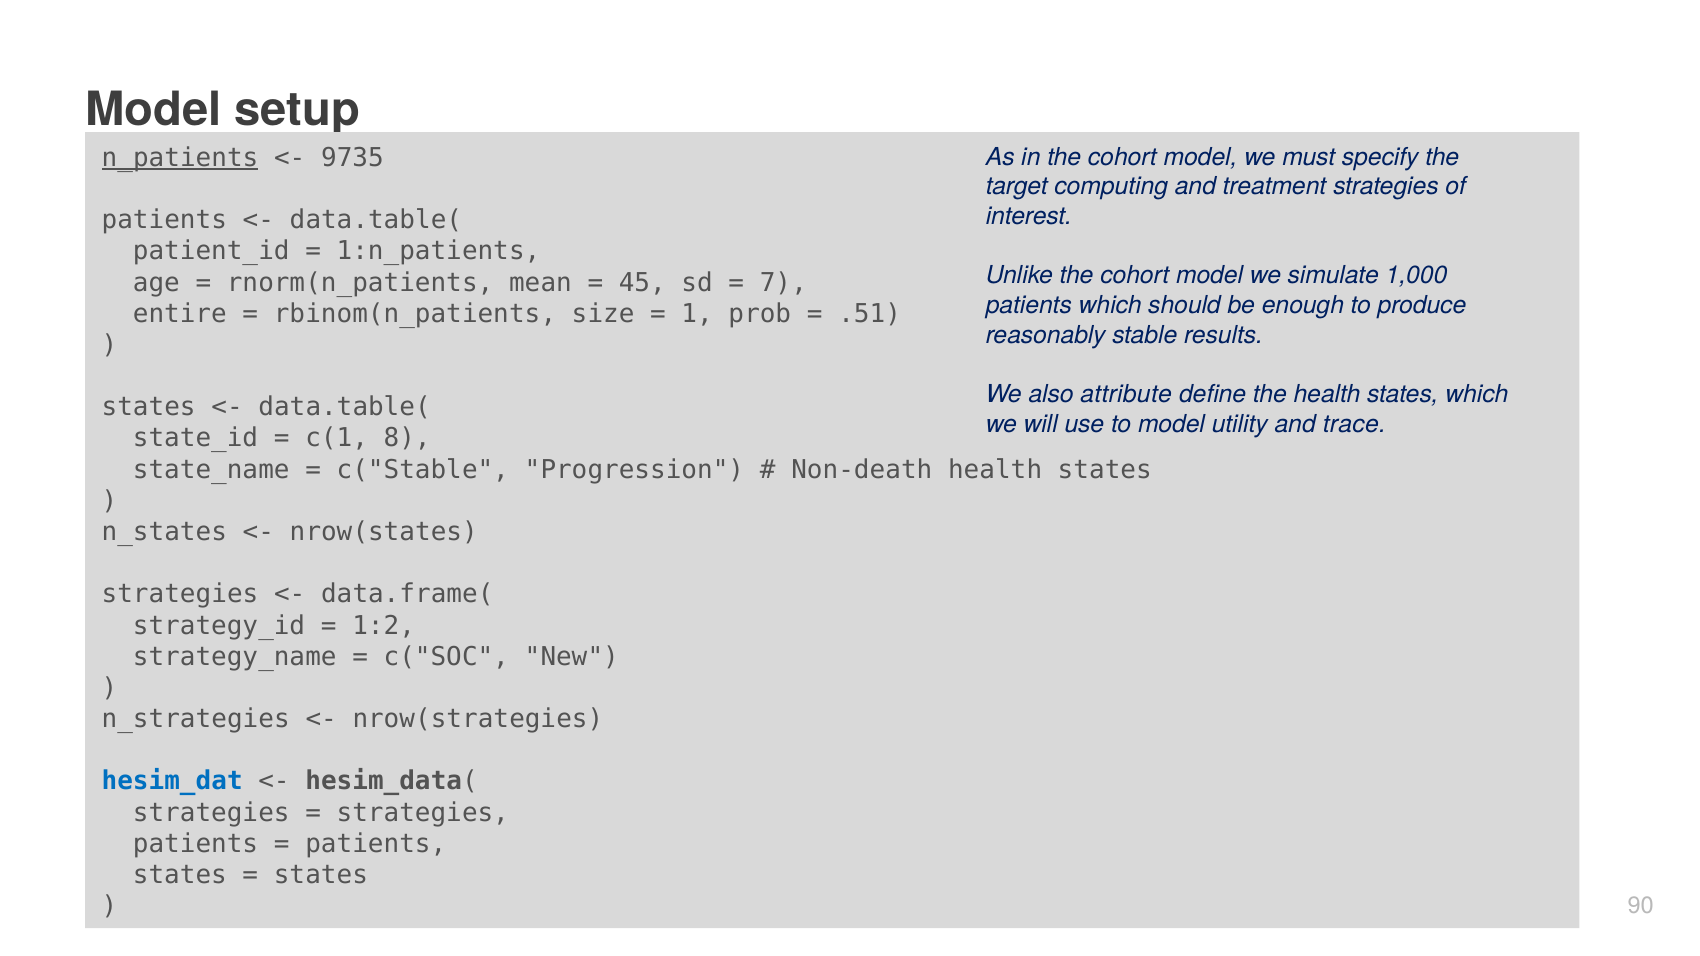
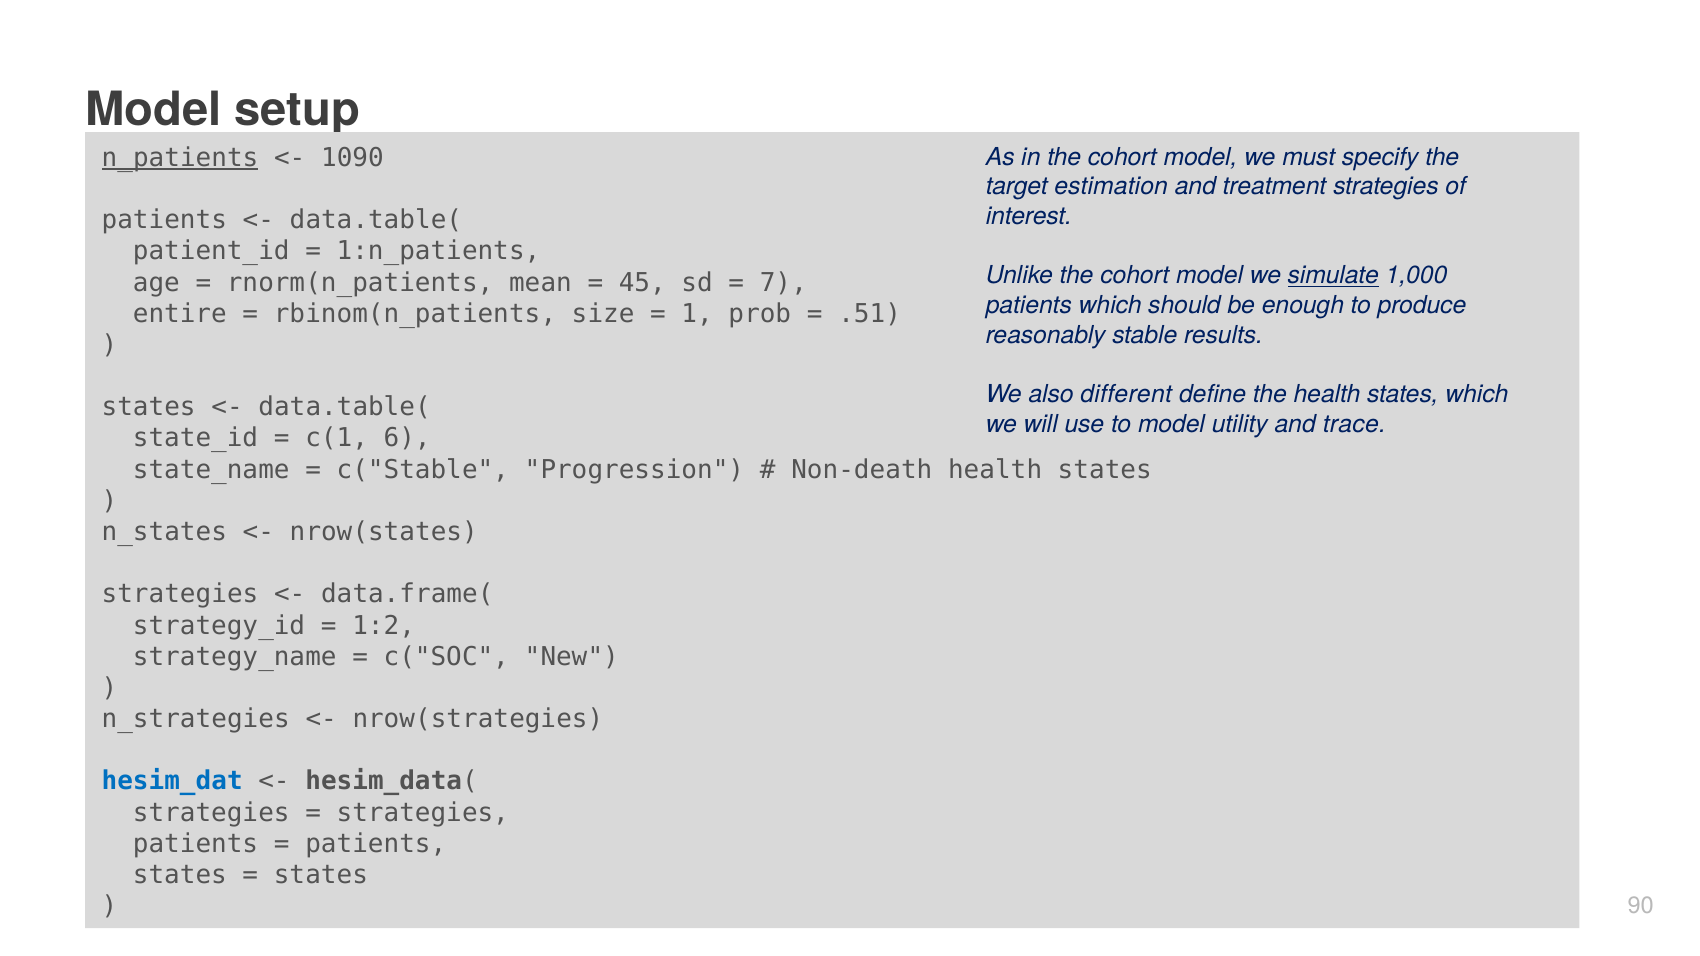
9735: 9735 -> 1090 (352, 158)
computing: computing -> estimation (1111, 187)
simulate underline: none -> present (1333, 276)
attribute: attribute -> different (1126, 395)
8: 8 -> 6 (407, 439)
